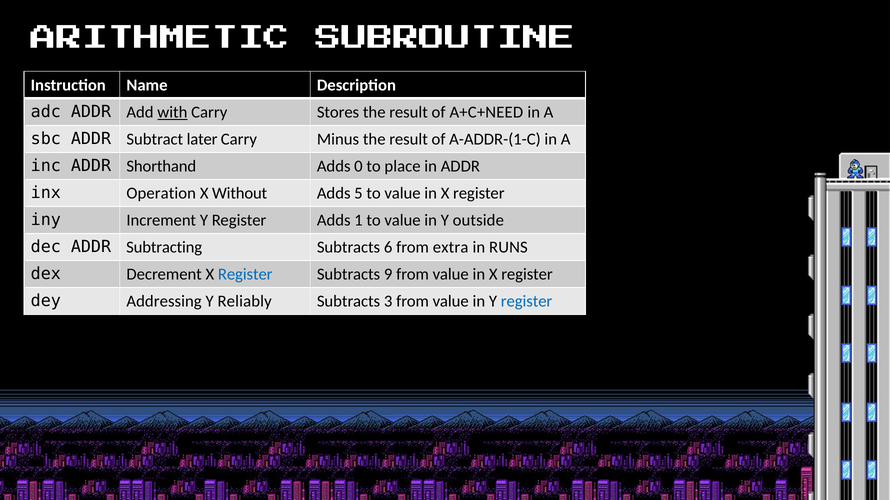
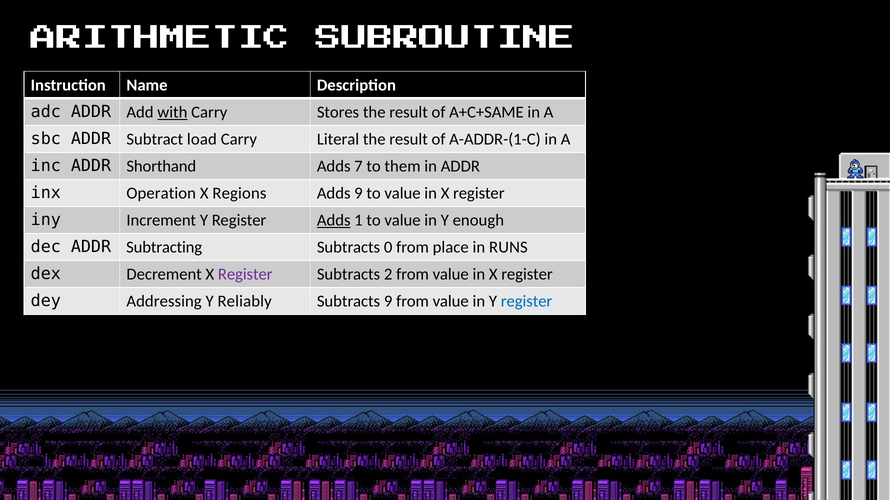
A+C+NEED: A+C+NEED -> A+C+SAME (486, 112)
later: later -> load (202, 139)
Minus: Minus -> Literal (338, 139)
0: 0 -> 7 (358, 166)
place: place -> them (403, 166)
Without: Without -> Regions (239, 193)
Adds 5: 5 -> 9 (358, 193)
Adds underline: none -> present (334, 220)
outside: outside -> enough (478, 220)
6: 6 -> 0 (388, 248)
extra: extra -> place (451, 248)
Register colour: blue -> purple (245, 275)
9: 9 -> 2 (388, 275)
Subtracts 3: 3 -> 9 (388, 302)
